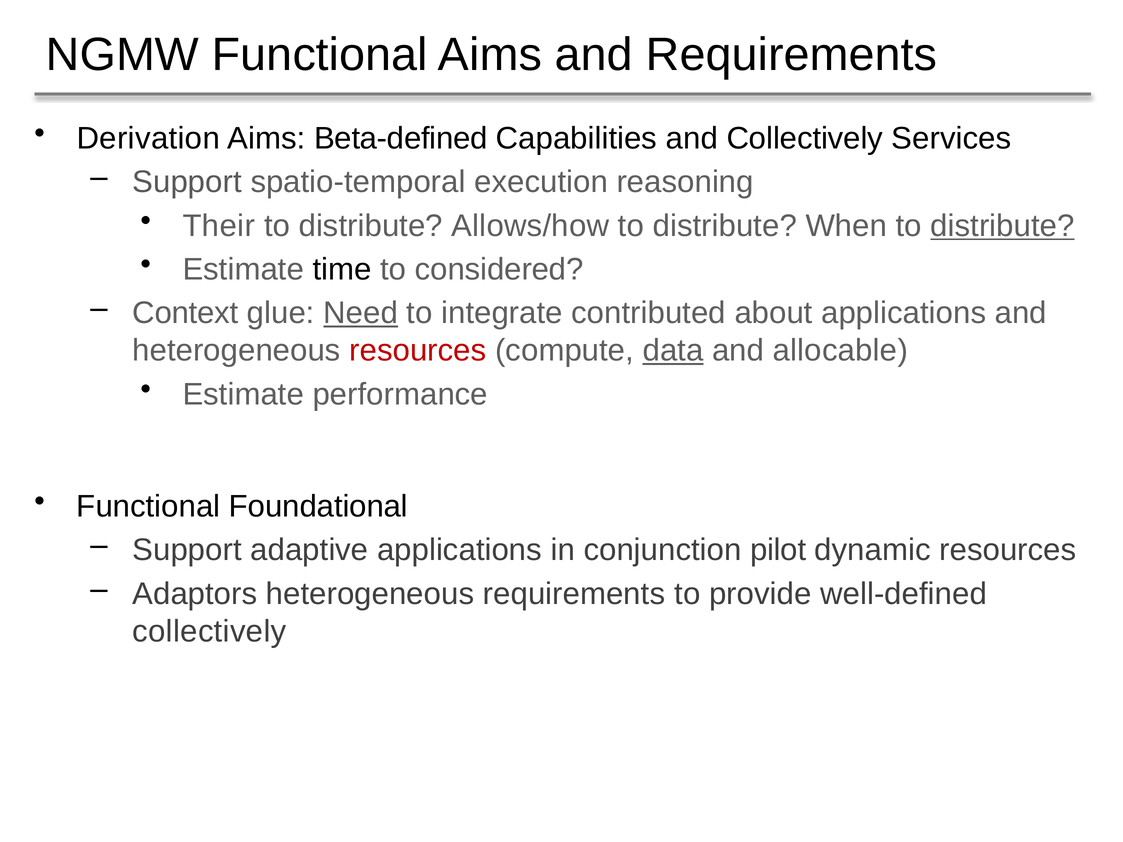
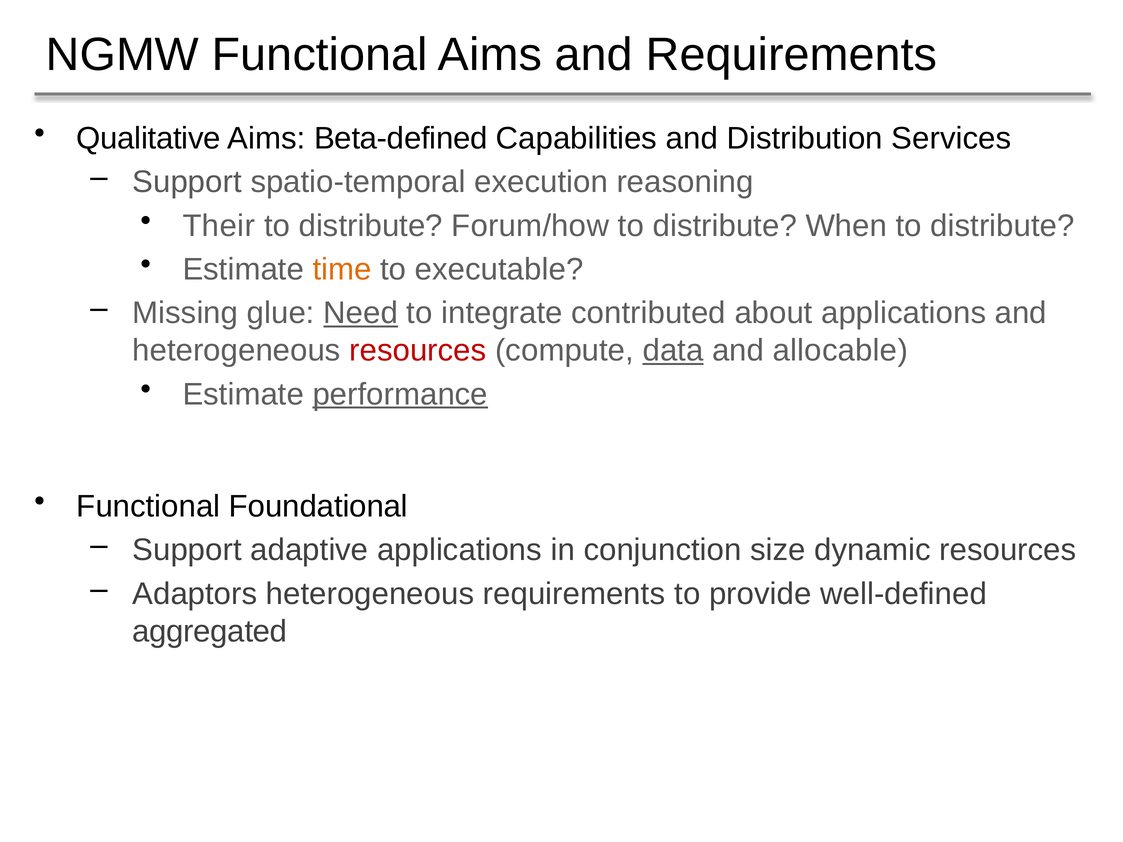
Derivation: Derivation -> Qualitative (149, 139)
and Collectively: Collectively -> Distribution (805, 139)
Allows/how: Allows/how -> Forum/how (530, 226)
distribute underline: present -> none (1002, 226)
time colour: black -> orange (342, 270)
considered: considered -> executable (499, 270)
Context: Context -> Missing (185, 313)
performance underline: none -> present (400, 394)
pilot: pilot -> size (778, 550)
collectively: collectively -> aggregated (210, 631)
